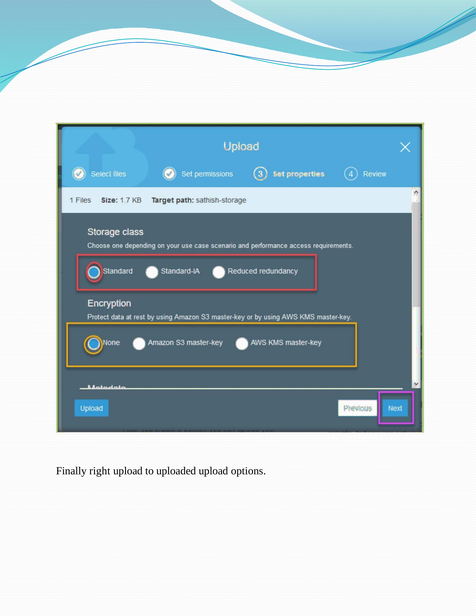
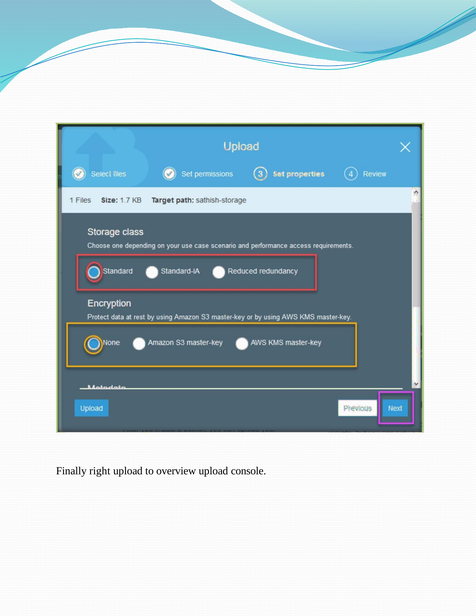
uploaded: uploaded -> overview (176, 471)
options: options -> console (249, 471)
